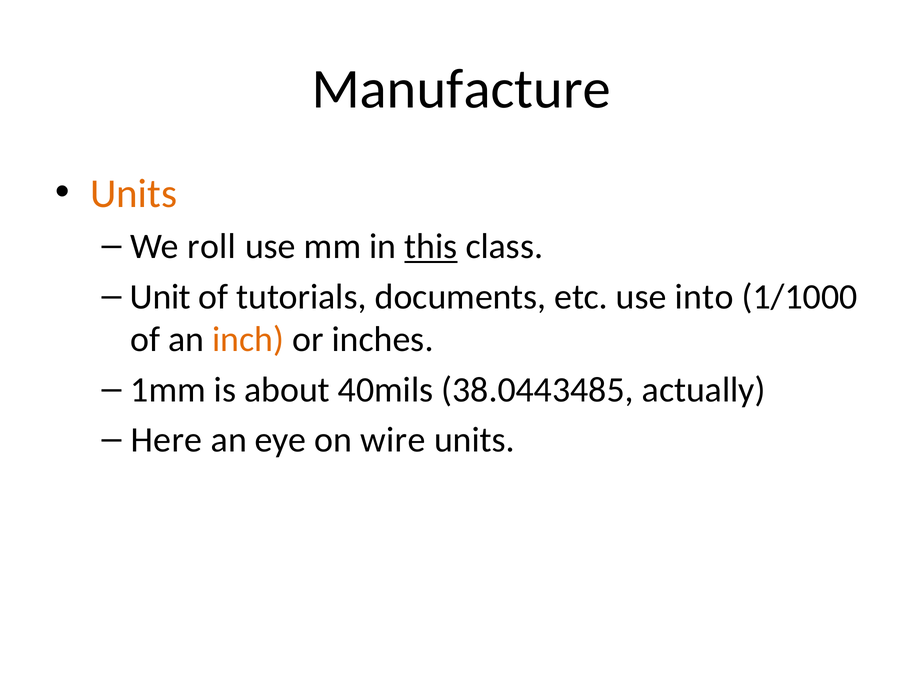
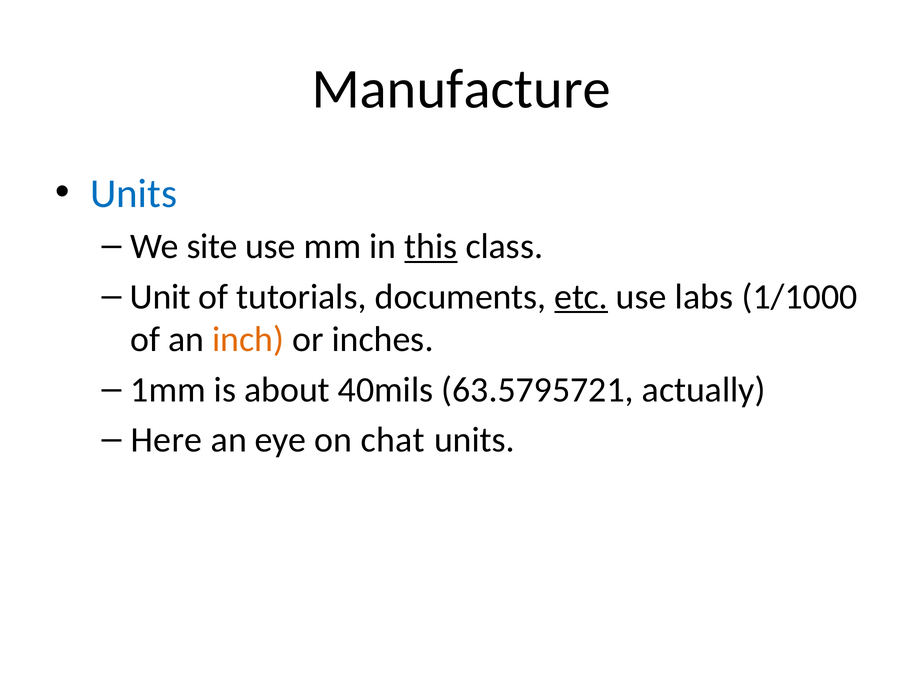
Units colour: orange -> blue (134, 194)
roll: roll -> site (212, 247)
etc underline: none -> present (581, 297)
into: into -> labs (704, 297)
38.0443485: 38.0443485 -> 63.5795721 (538, 390)
wire: wire -> chat (393, 440)
